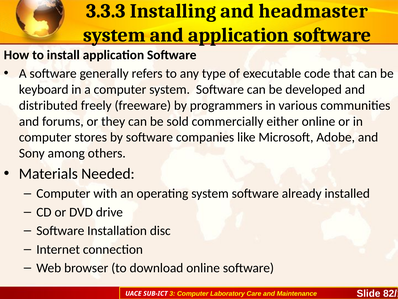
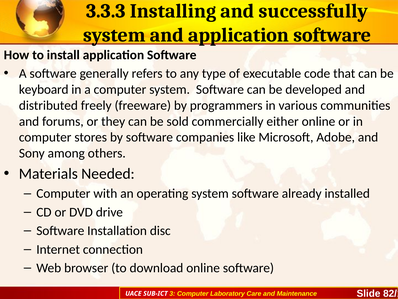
headmaster: headmaster -> successfully (313, 11)
